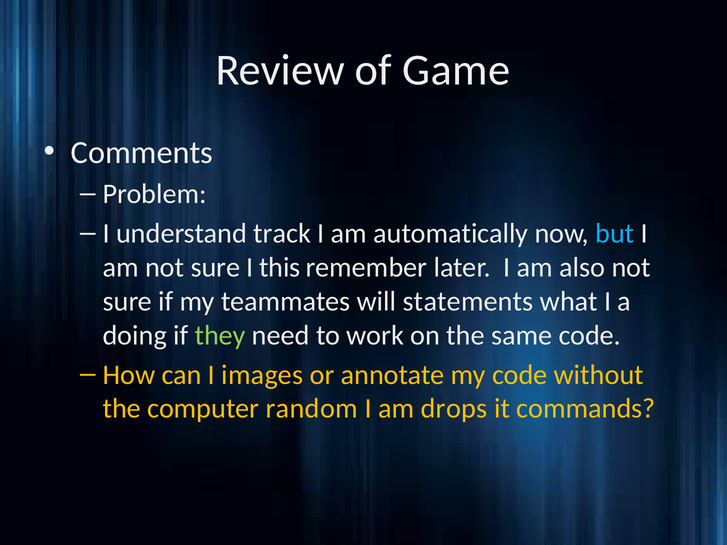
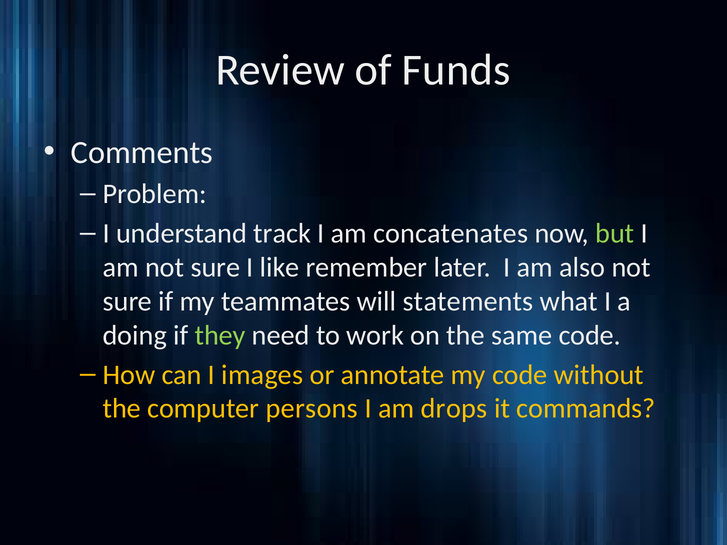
Game: Game -> Funds (456, 70)
automatically: automatically -> concatenates (451, 234)
but colour: light blue -> light green (615, 234)
this: this -> like (280, 268)
random: random -> persons (312, 409)
